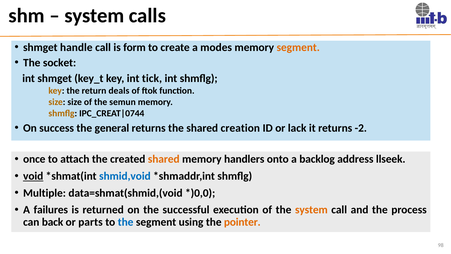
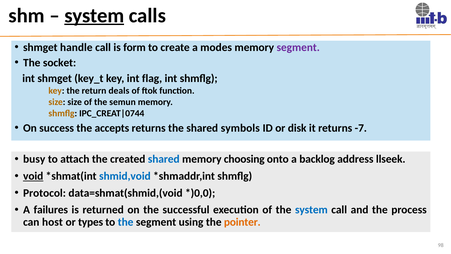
system underline: none -> present (94, 16)
segment colour: orange -> purple (298, 47)
tick: tick -> flag (152, 78)
general: general -> accepts (112, 128)
creation: creation -> symbols (240, 128)
lack: lack -> disk (297, 128)
-2: -2 -> -7 (361, 128)
once: once -> busy (34, 159)
shared colour: orange -> blue (164, 159)
handlers: handlers -> choosing (244, 159)
Multiple: Multiple -> Protocol (44, 193)
system colour: orange -> blue (311, 210)
back: back -> host (52, 222)
parts: parts -> types (91, 222)
